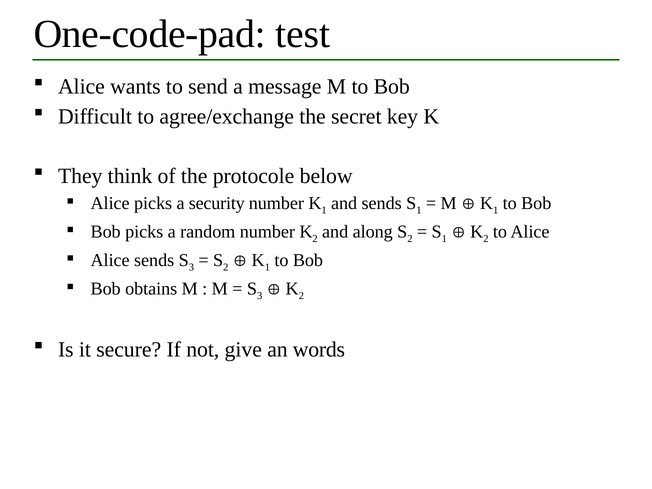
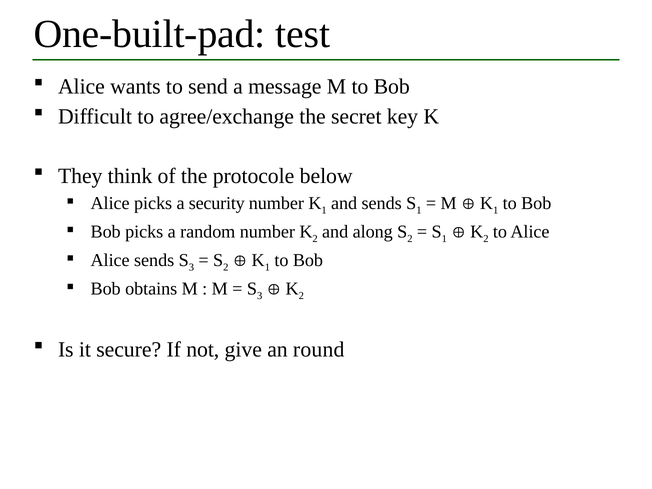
One-code-pad: One-code-pad -> One-built-pad (150, 34)
words: words -> round (319, 349)
